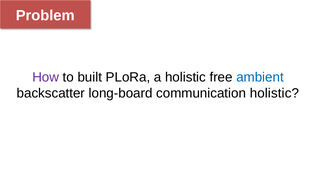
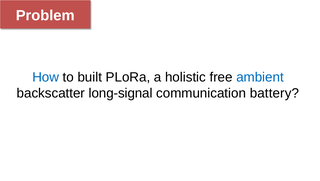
How colour: purple -> blue (46, 77)
long-board: long-board -> long-signal (121, 93)
communication holistic: holistic -> battery (274, 93)
